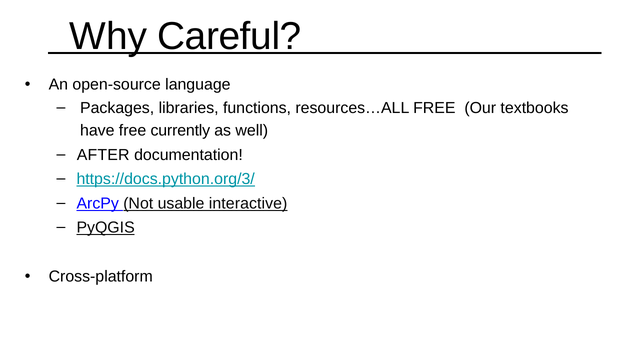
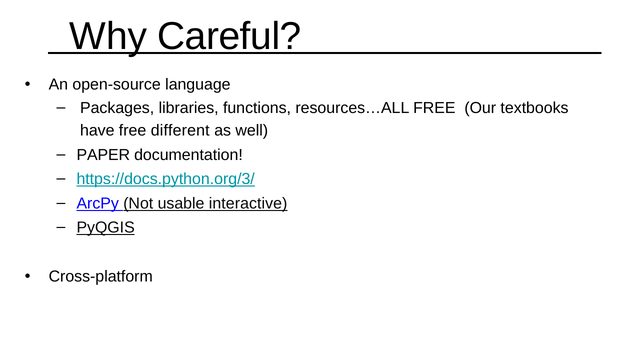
currently: currently -> different (180, 131)
AFTER: AFTER -> PAPER (103, 155)
